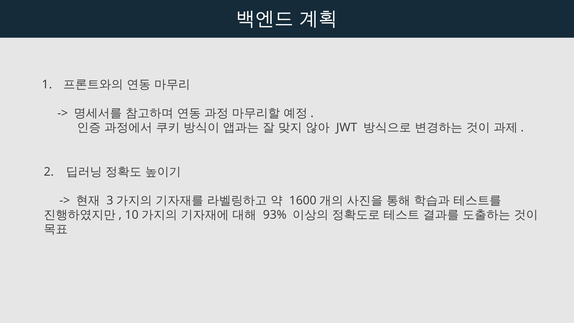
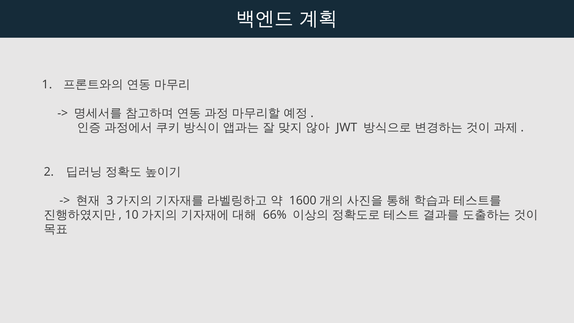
93%: 93% -> 66% (275, 215)
